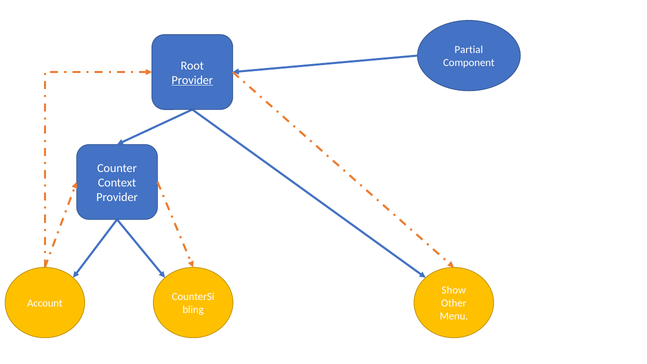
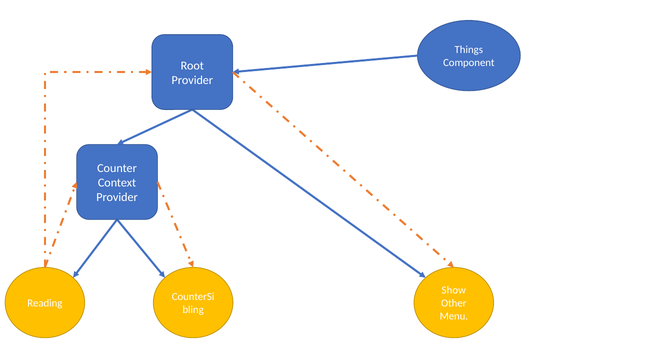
Partial: Partial -> Things (469, 50)
Provider underline: present -> none (192, 80)
Account: Account -> Reading (45, 303)
